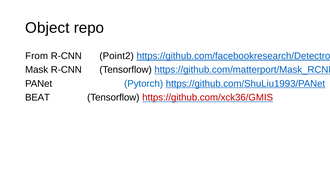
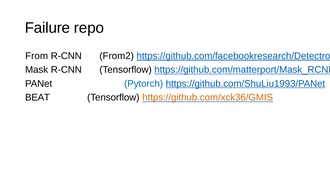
Object: Object -> Failure (48, 28)
Point2: Point2 -> From2 (117, 56)
https://github.com/xck36/GMIS colour: red -> orange (208, 97)
